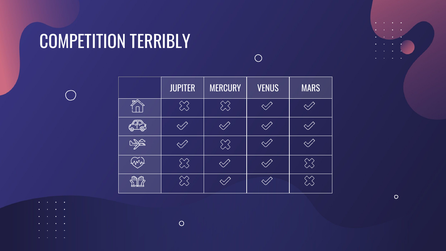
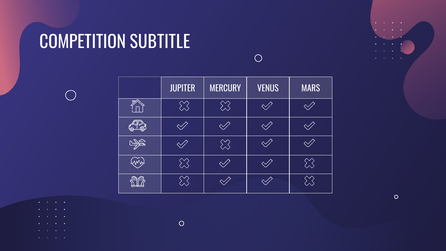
TERRIBLY: TERRIBLY -> SUBTITLE (160, 42)
